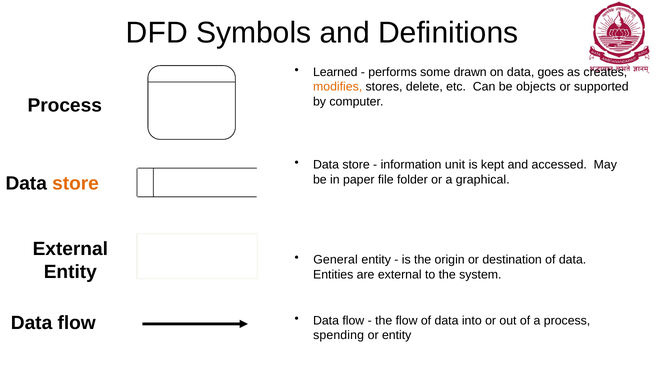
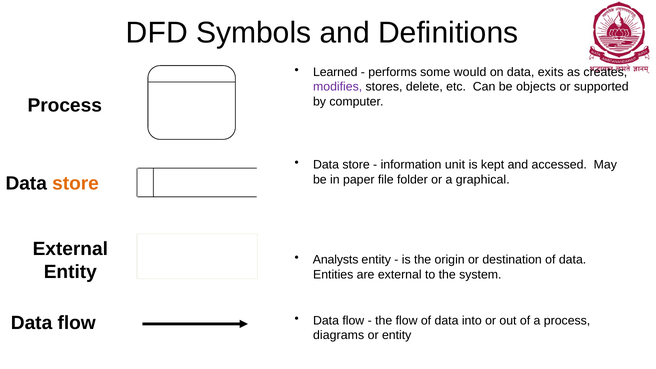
drawn: drawn -> would (470, 72)
goes: goes -> exits (551, 72)
modifies colour: orange -> purple (338, 87)
General: General -> Analysts (336, 260)
spending: spending -> diagrams (339, 335)
